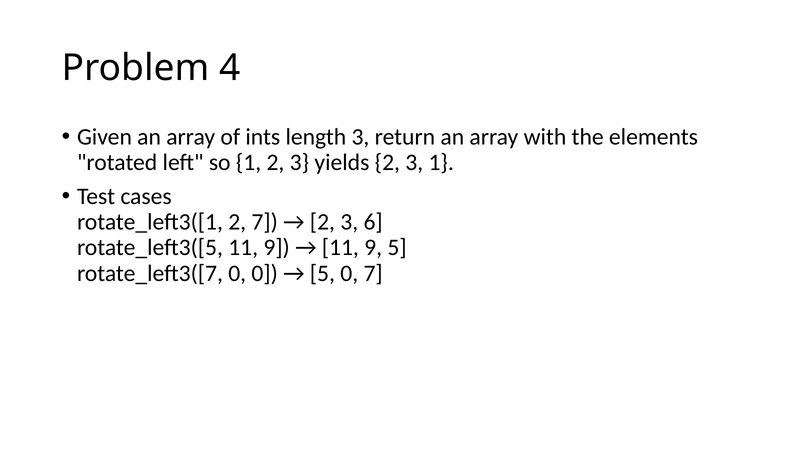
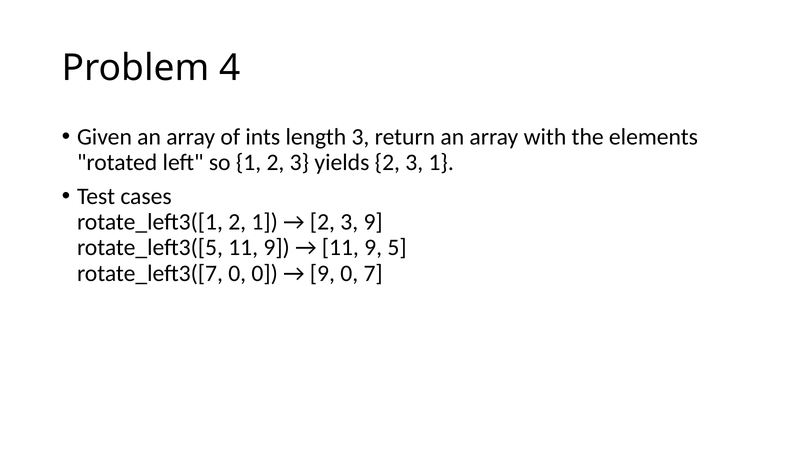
2 7: 7 -> 1 (265, 222)
3 6: 6 -> 9 (373, 222)
5: 5 -> 9 (322, 273)
